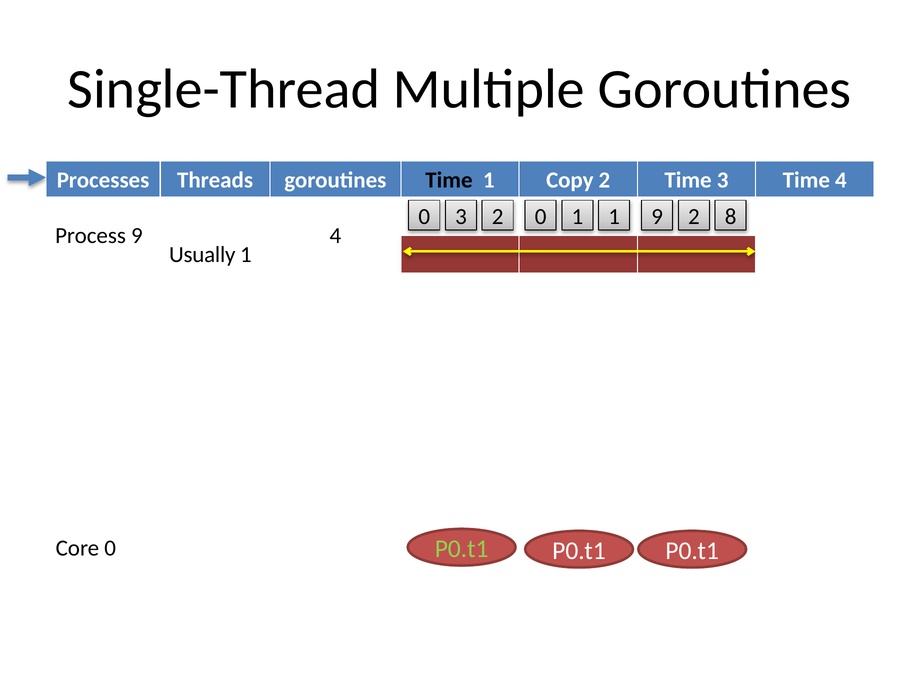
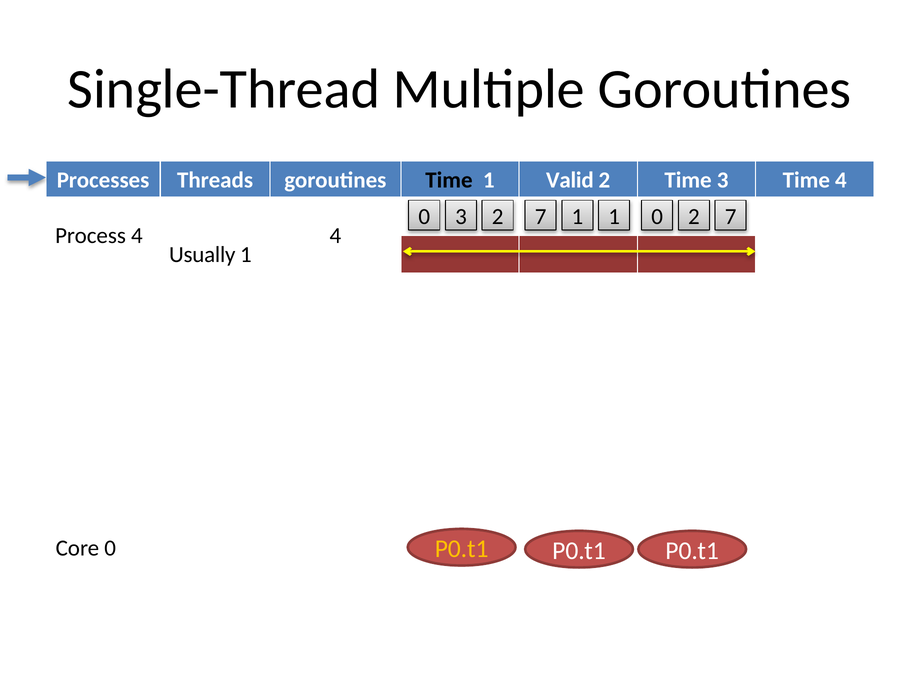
Copy: Copy -> Valid (570, 180)
3 2 0: 0 -> 7 (541, 217)
1 9: 9 -> 0 (657, 217)
8: 8 -> 7 (731, 217)
Process 9: 9 -> 4 (137, 236)
P0.t1 colour: light green -> yellow (462, 549)
